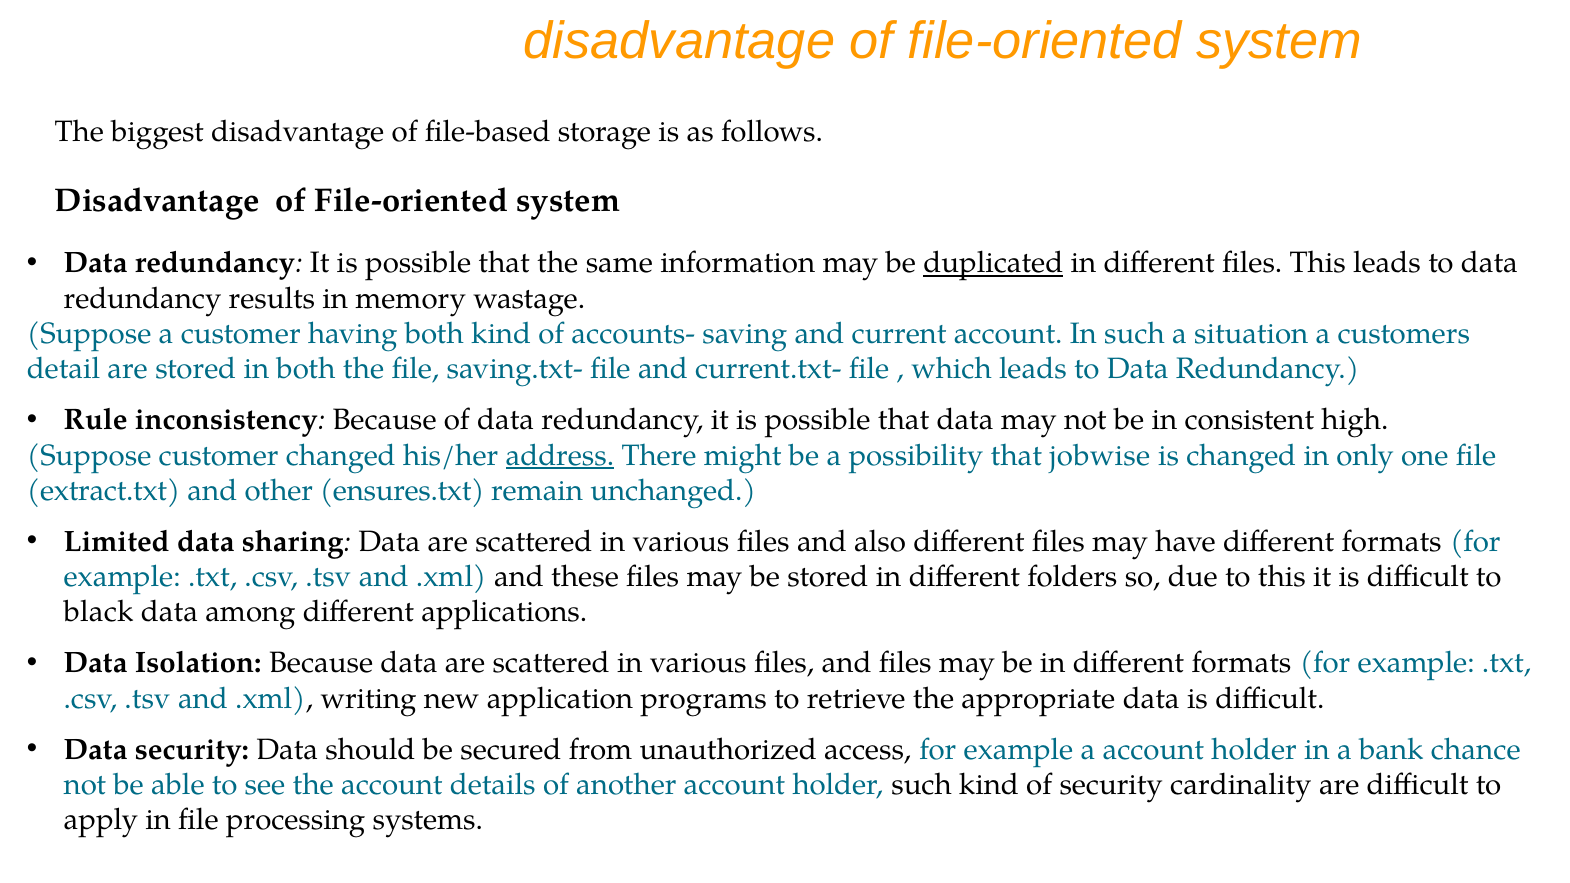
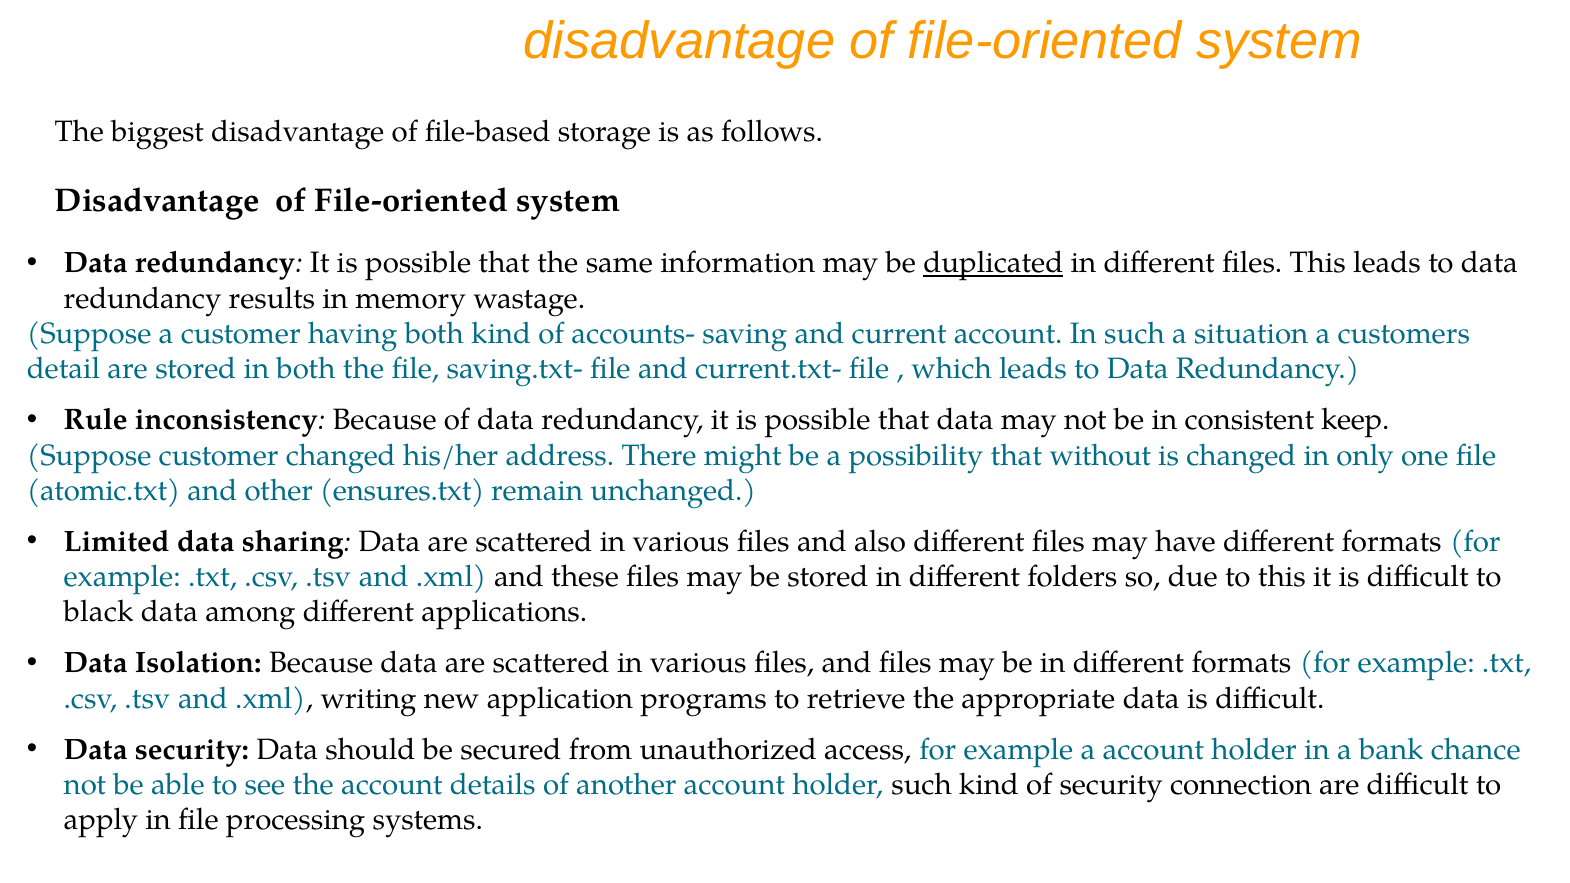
high: high -> keep (1355, 420)
address underline: present -> none (560, 455)
jobwise: jobwise -> without (1100, 455)
extract.txt: extract.txt -> atomic.txt (104, 491)
cardinality: cardinality -> connection (1241, 785)
